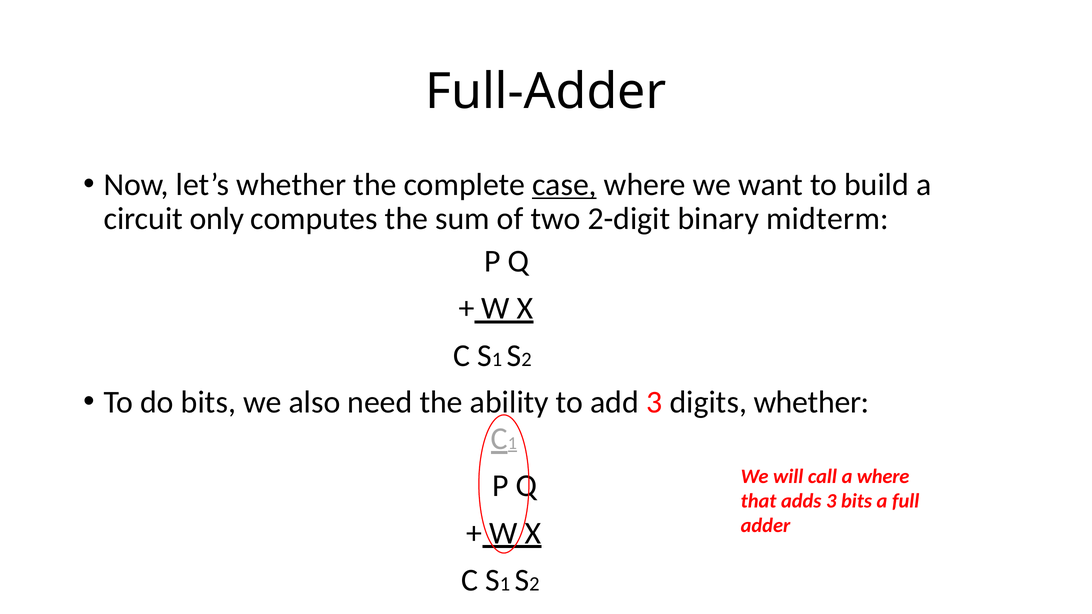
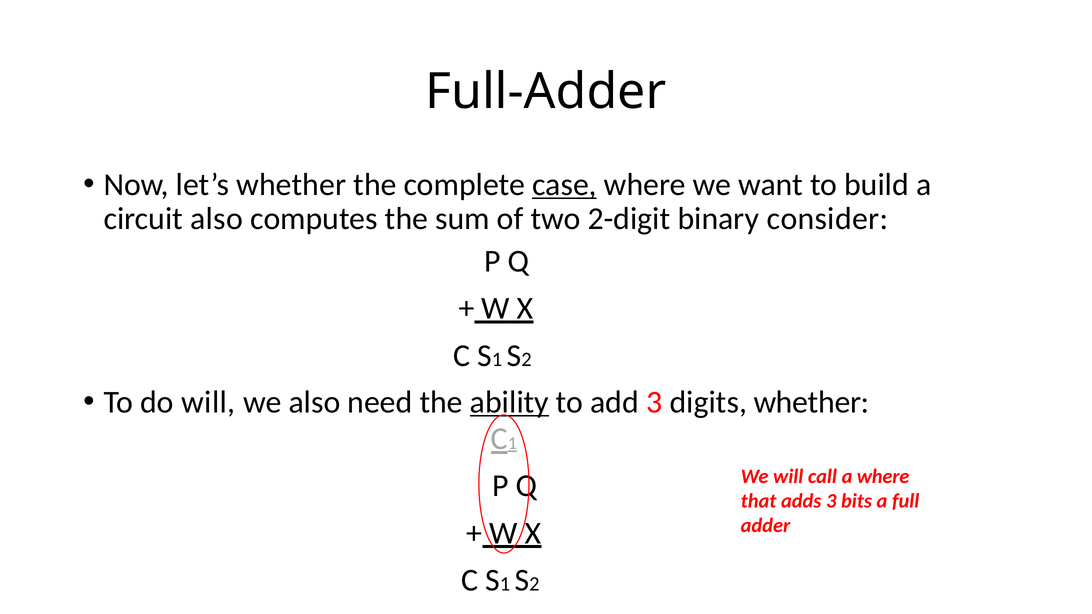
circuit only: only -> also (217, 219)
midterm: midterm -> consider (827, 219)
do bits: bits -> will (208, 402)
ability underline: none -> present (509, 402)
